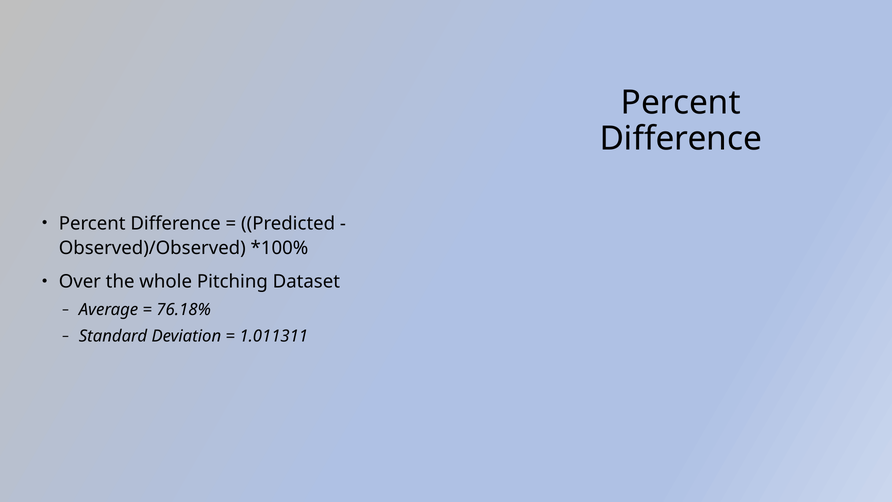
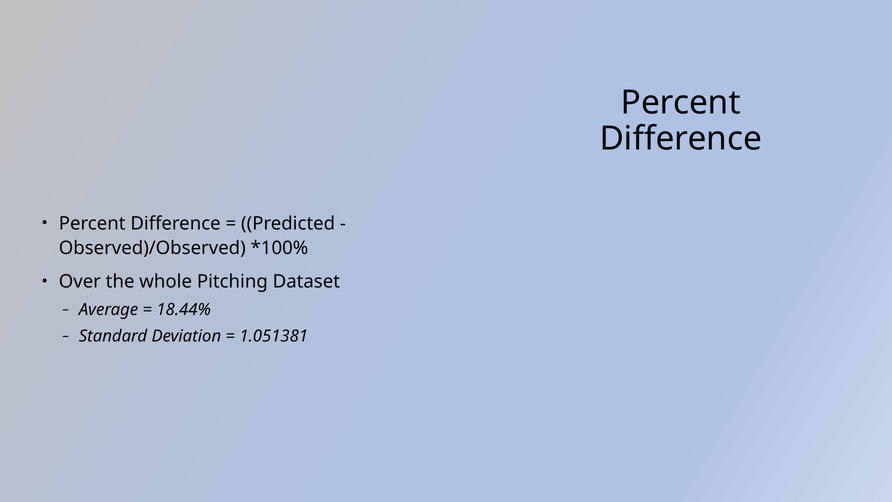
76.18%: 76.18% -> 18.44% (184, 309)
1.011311: 1.011311 -> 1.051381 (274, 336)
